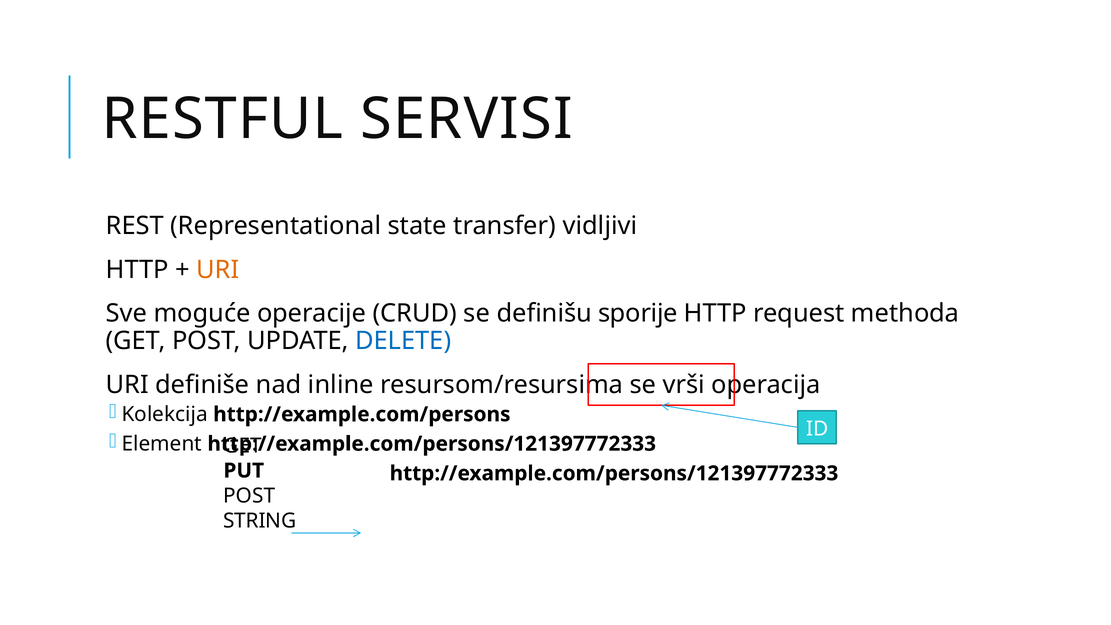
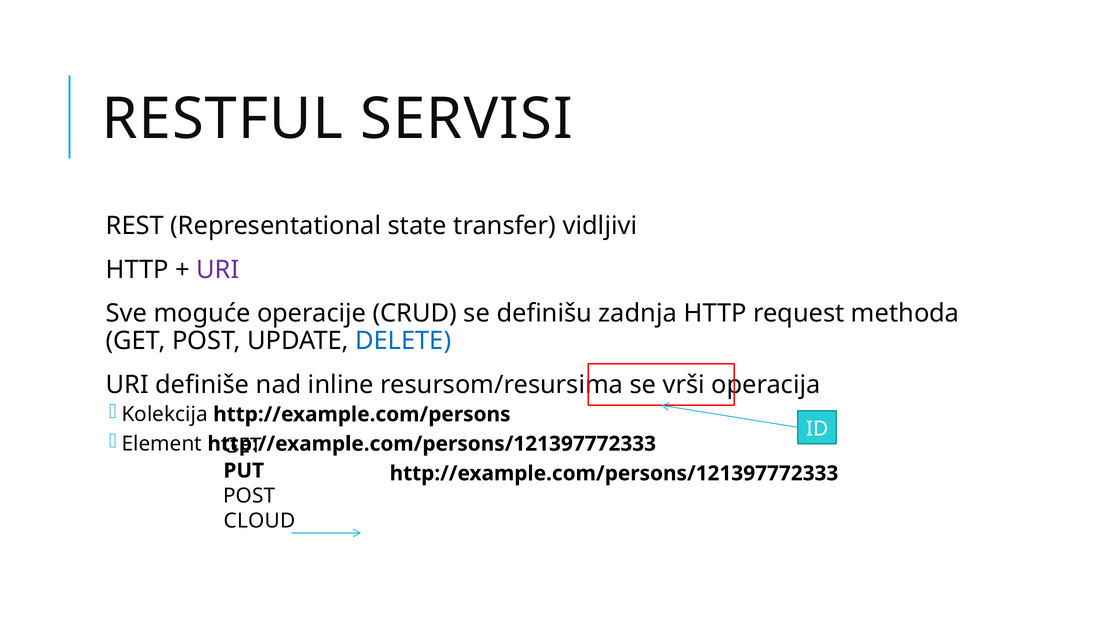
URI colour: orange -> purple (218, 270)
sporije: sporije -> zadnja (638, 313)
STRING: STRING -> CLOUD (260, 521)
